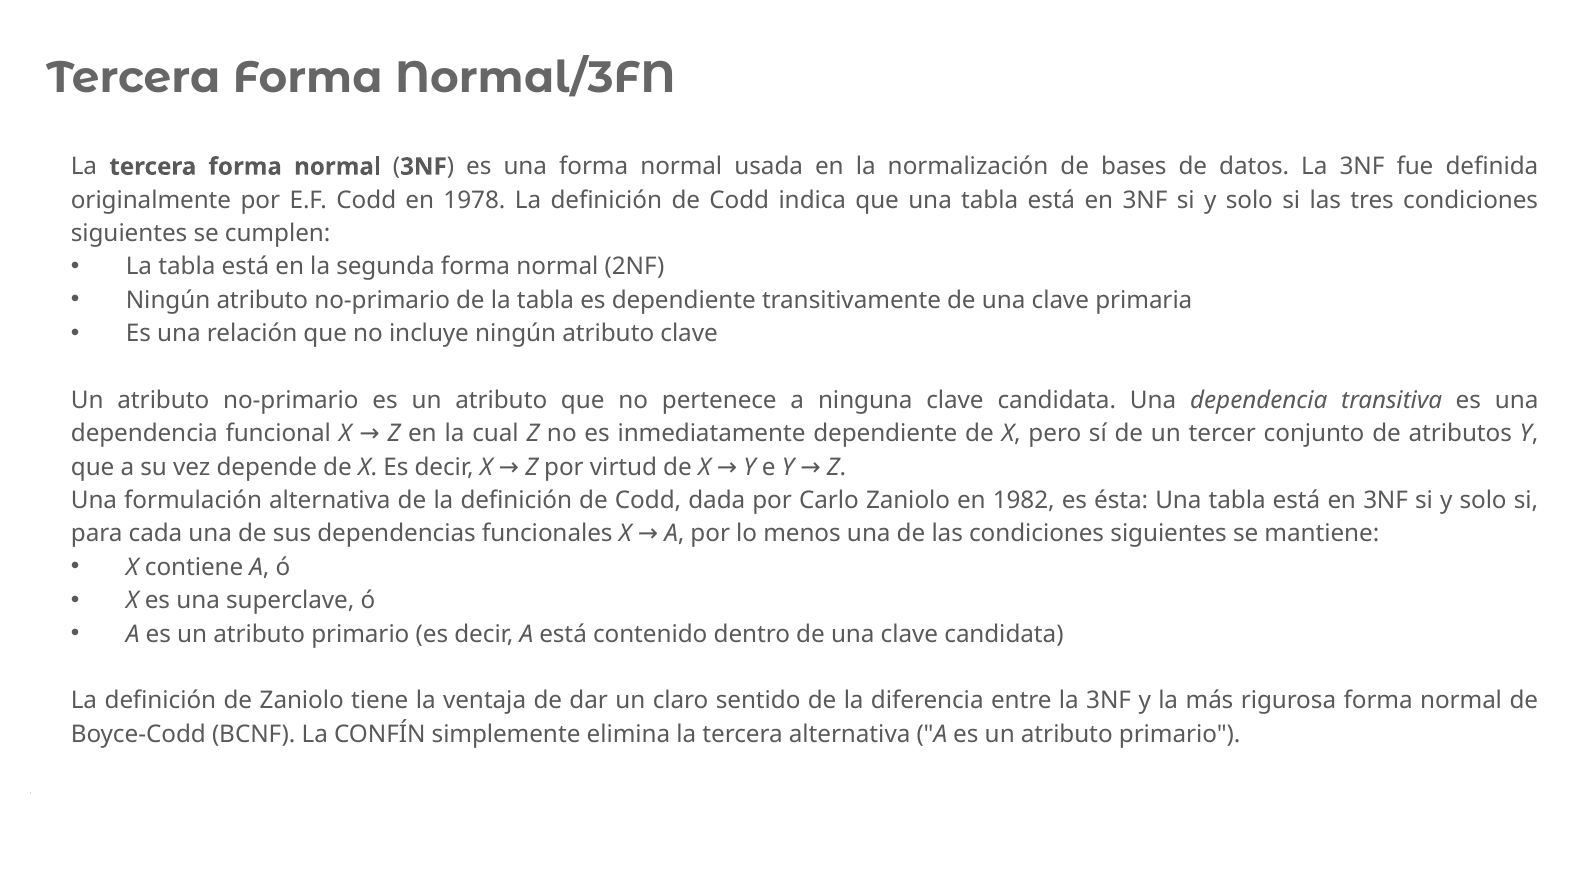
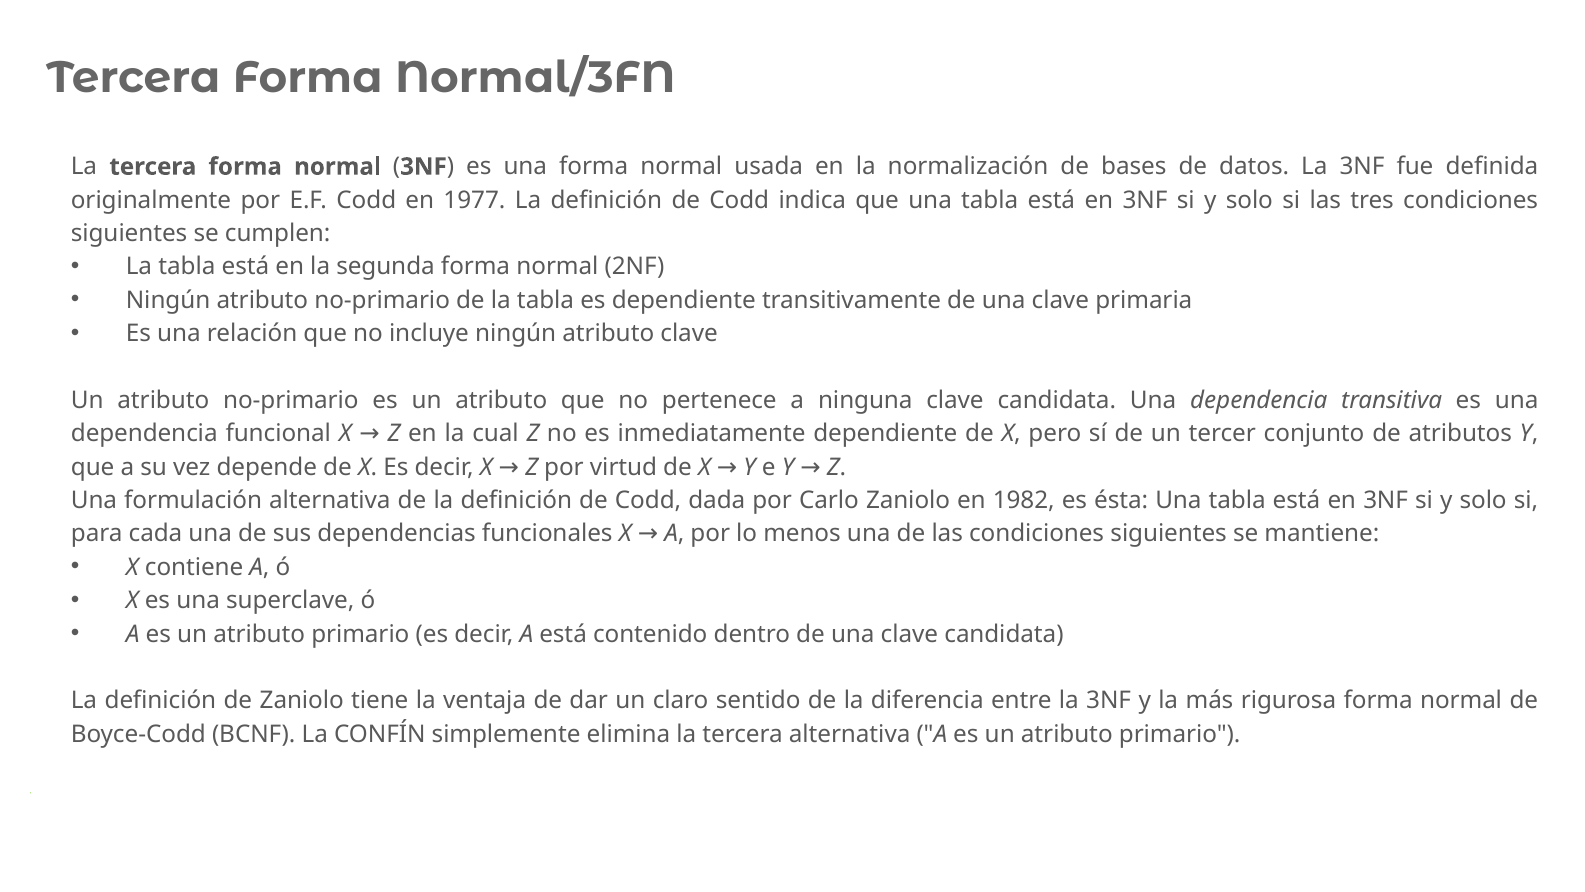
1978: 1978 -> 1977 (474, 200)
